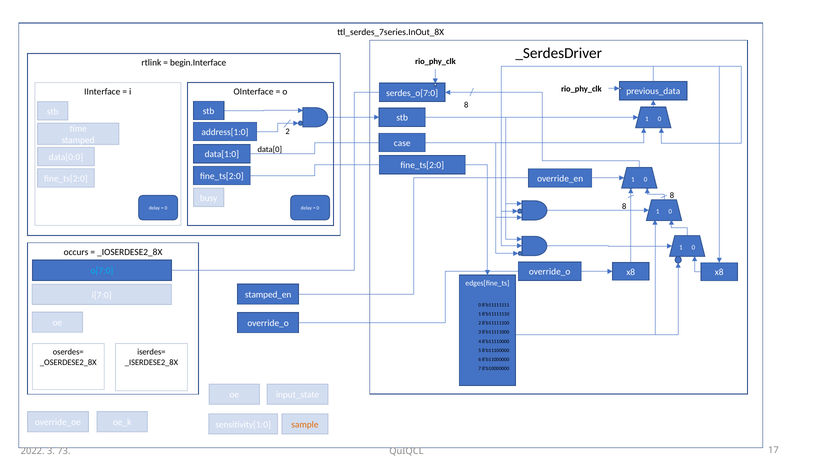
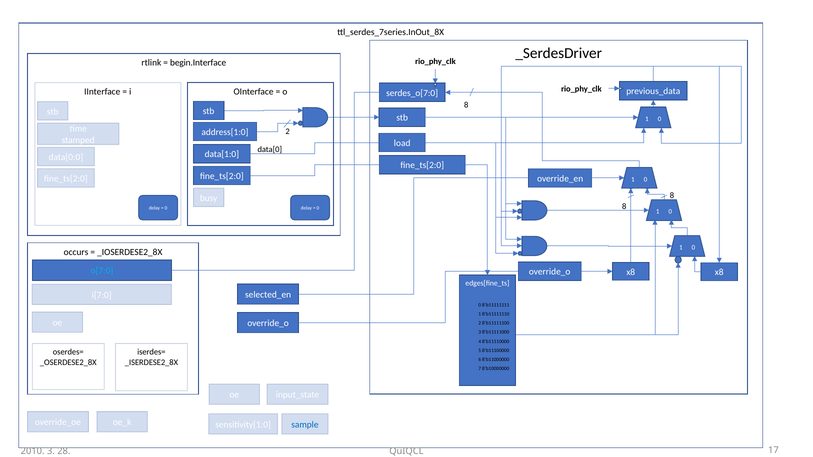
case: case -> load (402, 143)
stamped_en: stamped_en -> selected_en (268, 295)
sample colour: orange -> blue (305, 425)
2022: 2022 -> 2010 (33, 451)
73: 73 -> 28 (64, 451)
